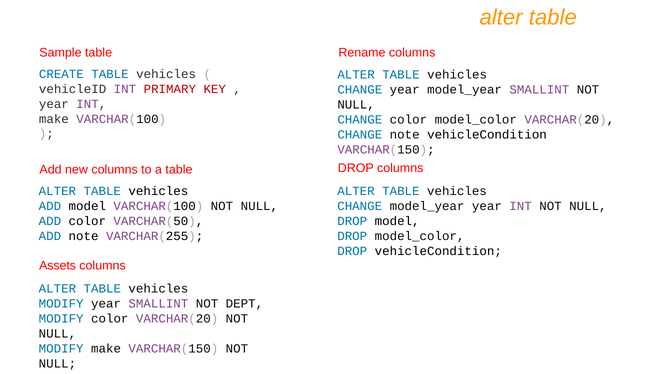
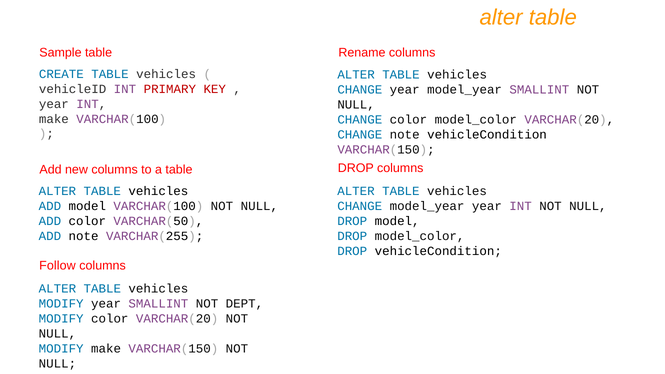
Assets: Assets -> Follow (57, 266)
